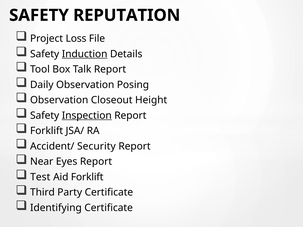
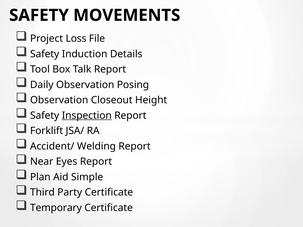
REPUTATION: REPUTATION -> MOVEMENTS (127, 15)
Induction underline: present -> none (85, 54)
Security: Security -> Welding (96, 146)
Test: Test -> Plan (40, 177)
Aid Forklift: Forklift -> Simple (87, 177)
Identifying: Identifying -> Temporary (56, 208)
